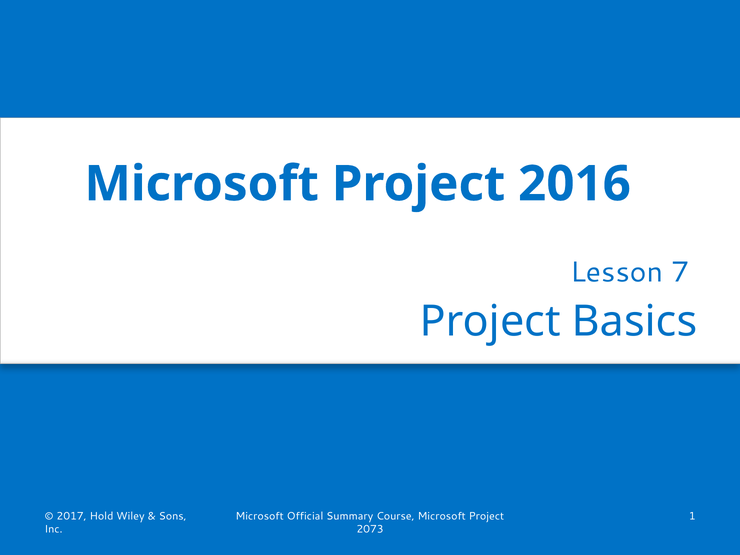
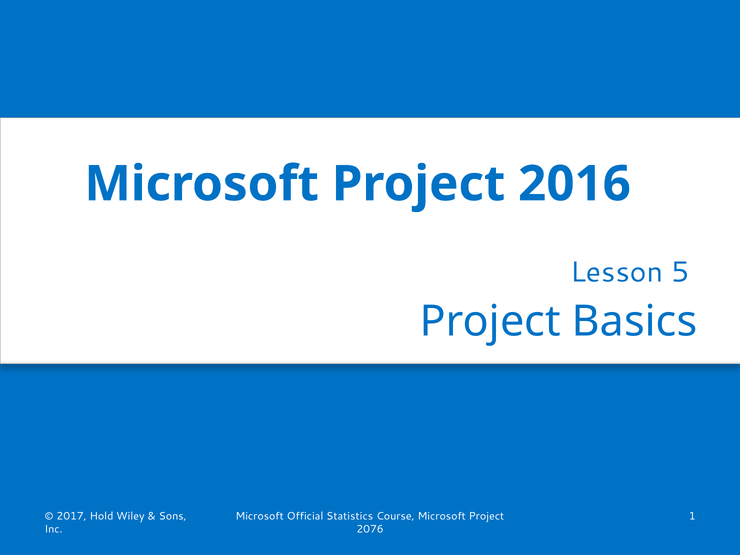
7: 7 -> 5 (680, 272)
Summary: Summary -> Statistics (350, 516)
2073: 2073 -> 2076 (370, 529)
